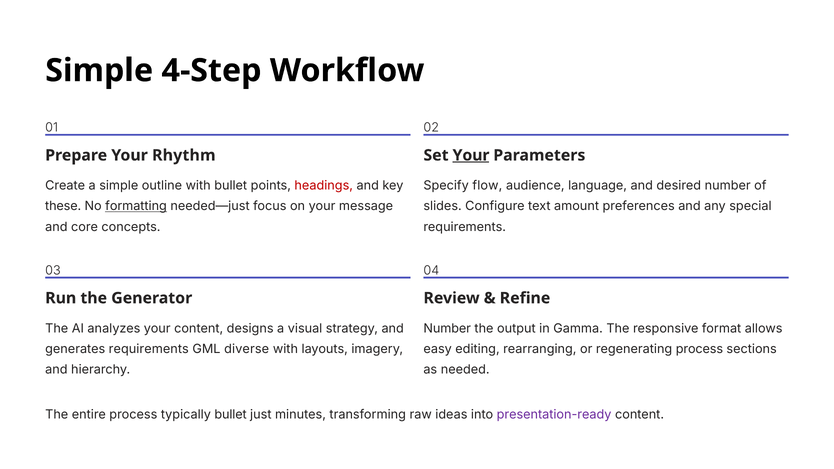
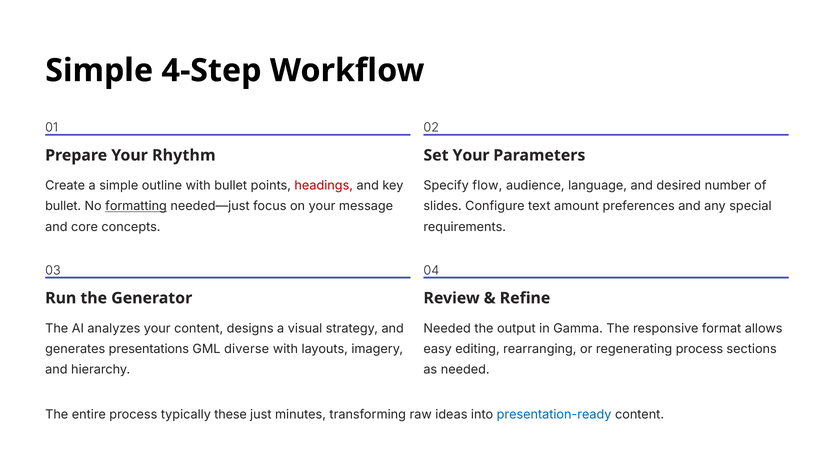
Your underline: present -> none (471, 155)
these: these -> bullet (63, 206)
Number: Number -> Needed (447, 329)
generates requirements: requirements -> presentations (149, 349)
typically bullet: bullet -> these (231, 415)
presentation-ready colour: purple -> blue (554, 415)
